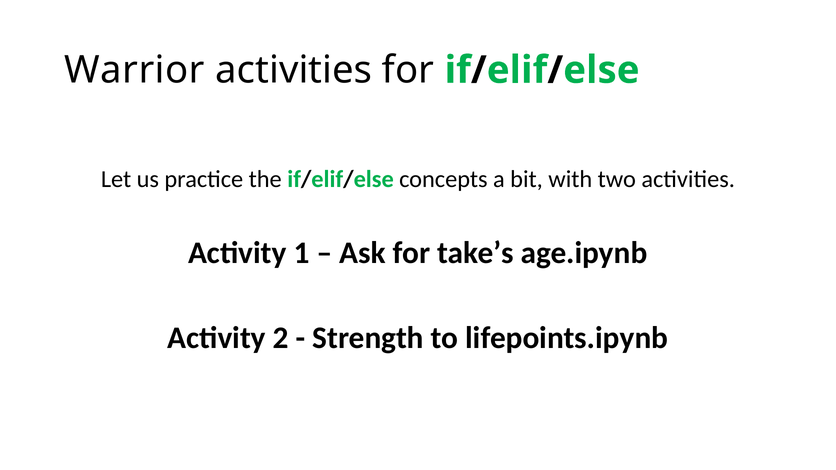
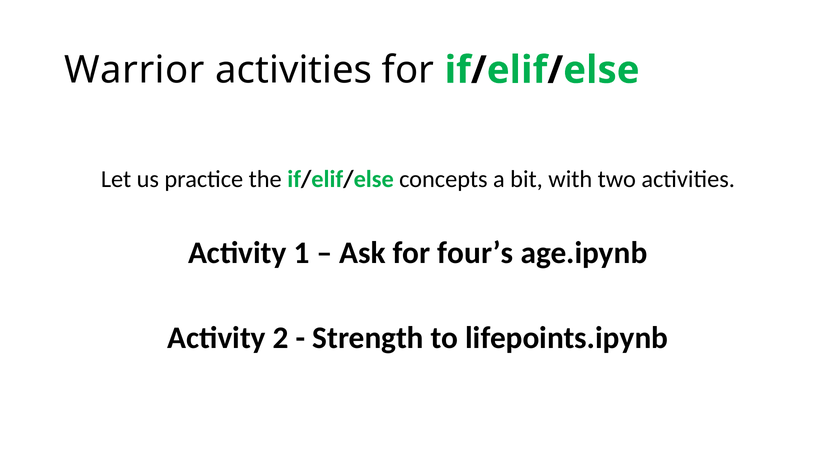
take’s: take’s -> four’s (475, 253)
